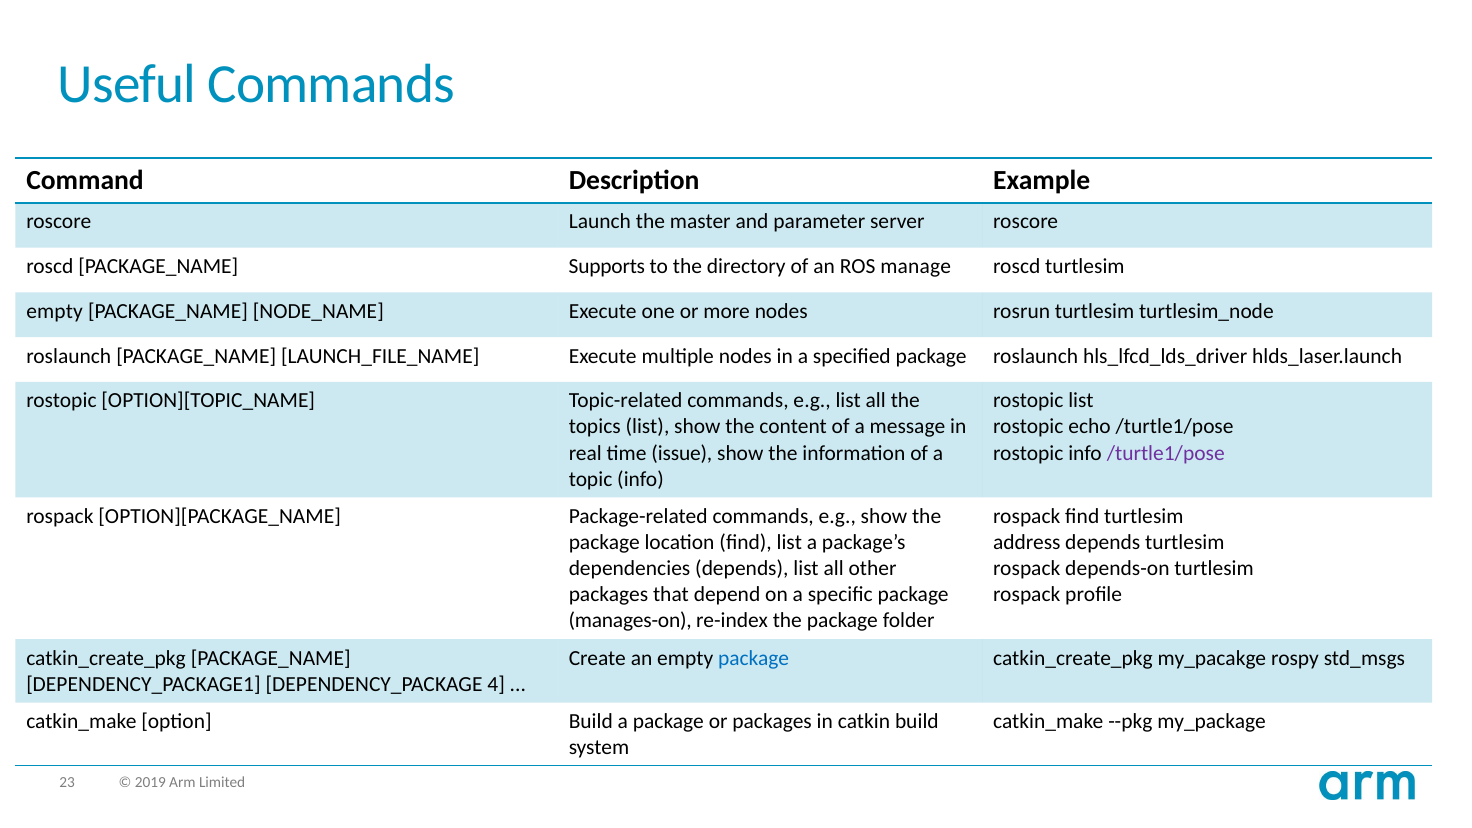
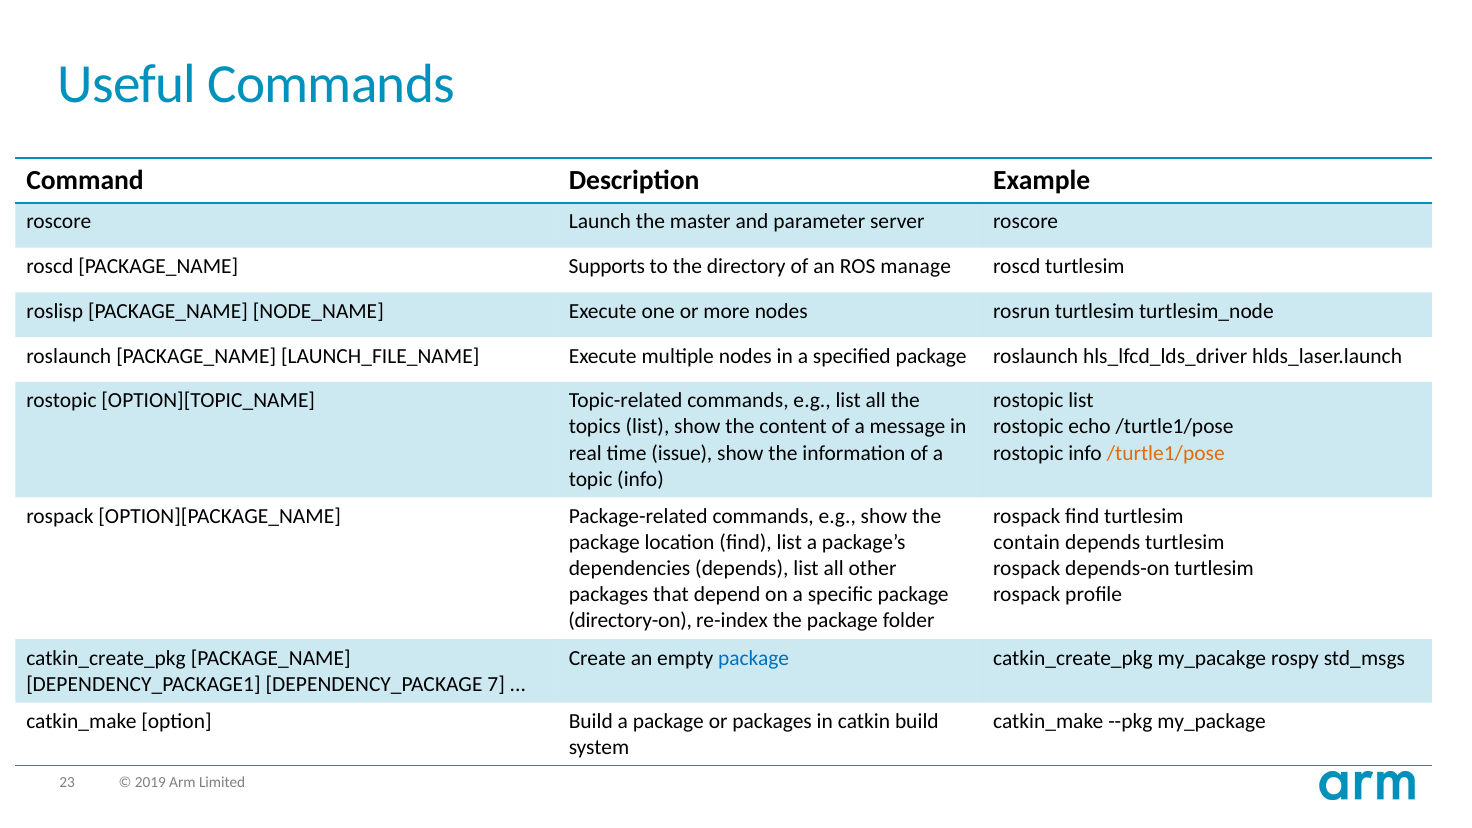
empty: empty -> roslisp (55, 311)
/turtle1/pose colour: purple -> orange (1166, 453)
address: address -> contain (1027, 542)
manages-on: manages-on -> directory-on (630, 621)
4: 4 -> 7 (496, 684)
